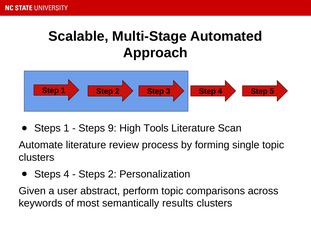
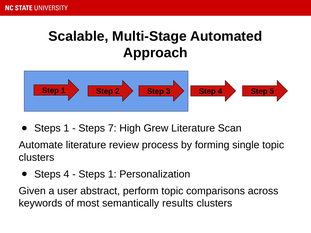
9: 9 -> 7 (112, 128)
Tools: Tools -> Grew (156, 128)
2: 2 -> 1 (112, 174)
